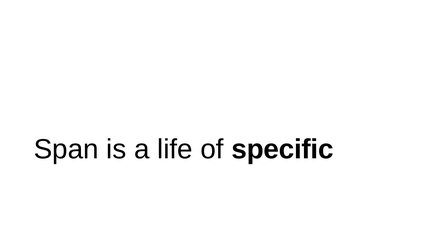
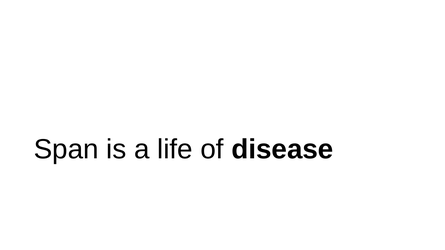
specific: specific -> disease (282, 150)
